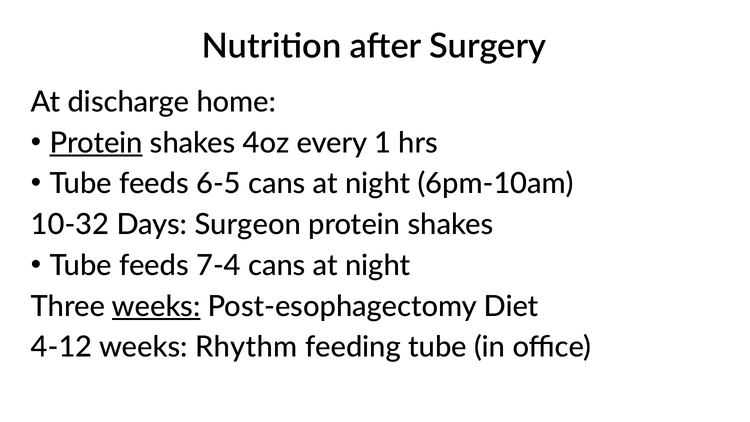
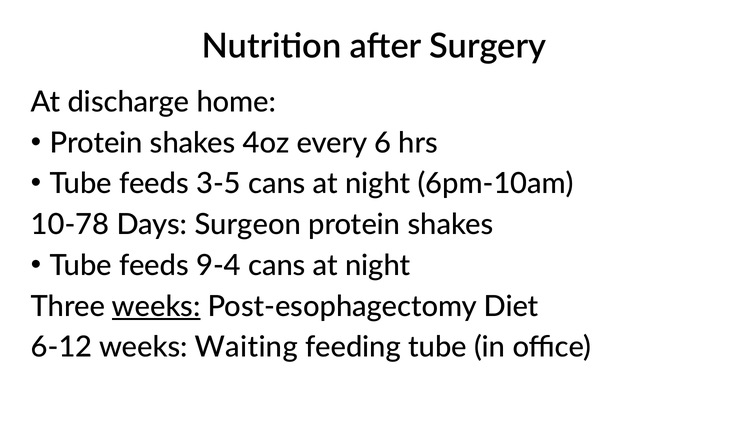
Protein underline: present -> none (96, 143)
1: 1 -> 6 (383, 143)
6-5: 6-5 -> 3-5 (219, 184)
10-32: 10-32 -> 10-78 (70, 225)
7-4: 7-4 -> 9-4 (219, 266)
4-12: 4-12 -> 6-12 (62, 347)
Rhythm: Rhythm -> Waiting (246, 347)
